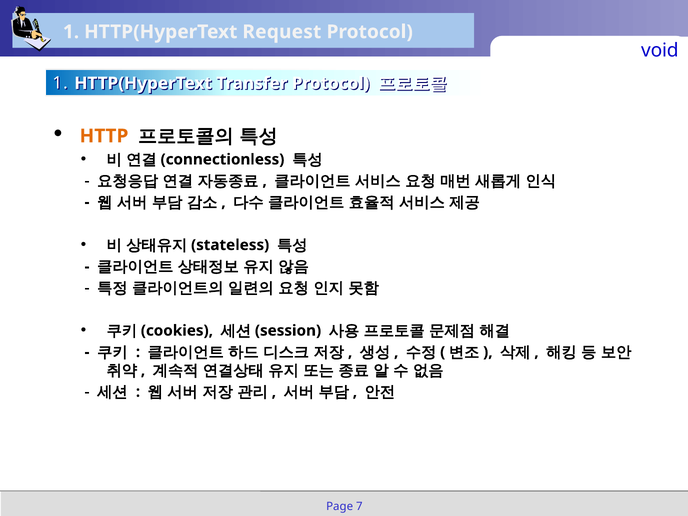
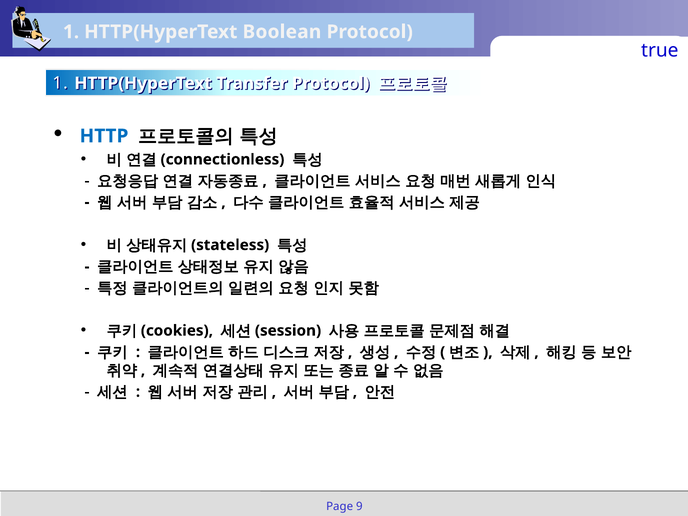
Request: Request -> Boolean (282, 32)
void: void -> true (660, 51)
HTTP colour: orange -> blue (104, 136)
7: 7 -> 9 (359, 506)
